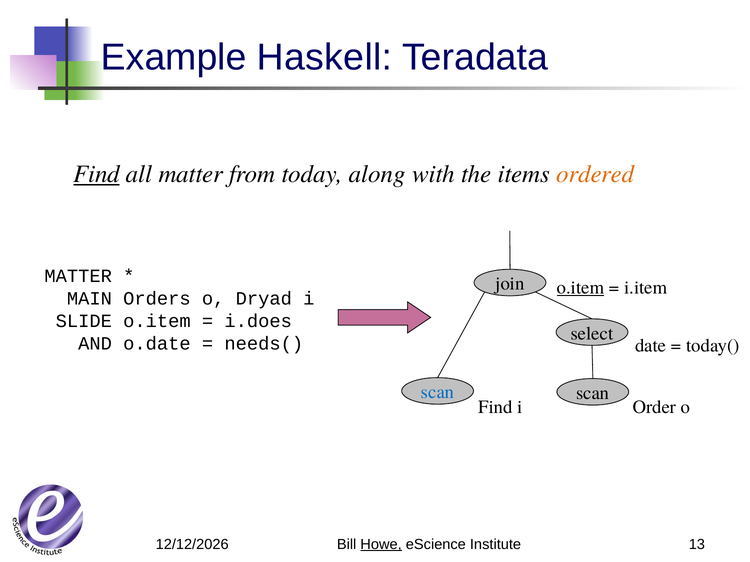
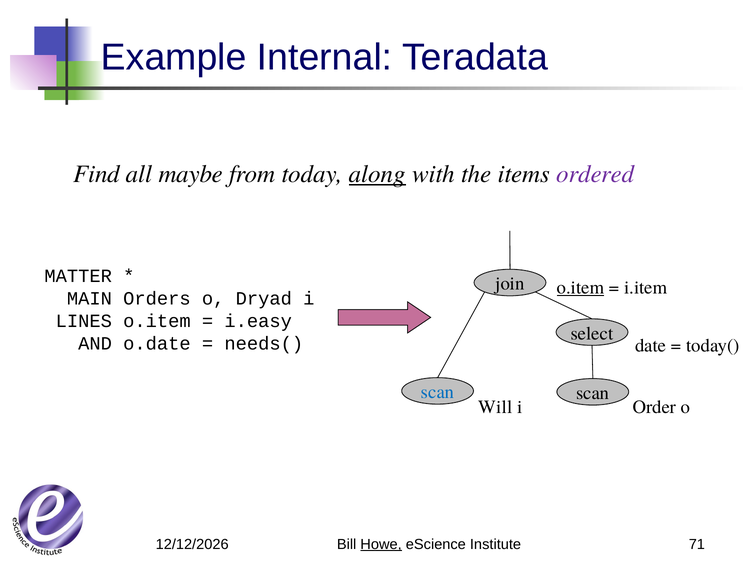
Haskell: Haskell -> Internal (325, 58)
Find underline: present -> none (97, 174)
all matter: matter -> maybe (191, 174)
along underline: none -> present (377, 174)
ordered colour: orange -> purple (595, 174)
SLIDE: SLIDE -> LINES (84, 321)
i.does: i.does -> i.easy (258, 321)
Find: Find -> Will (495, 407)
13: 13 -> 71 (697, 545)
